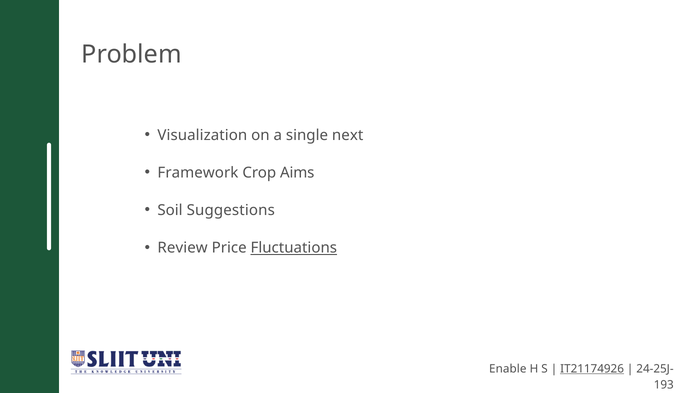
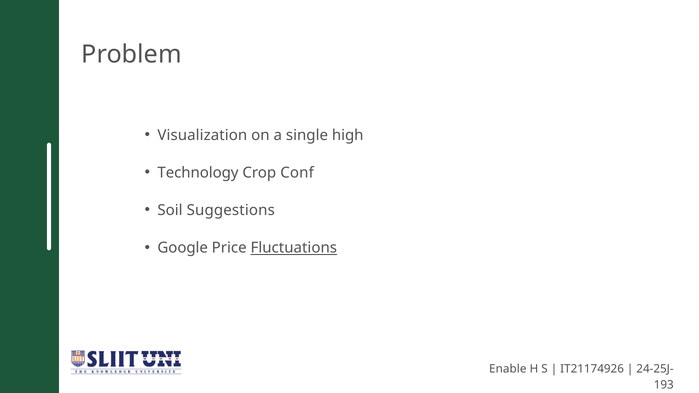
next: next -> high (348, 135)
Framework: Framework -> Technology (198, 173)
Aims: Aims -> Conf (297, 173)
Review: Review -> Google (183, 248)
IT21174926 underline: present -> none (592, 369)
